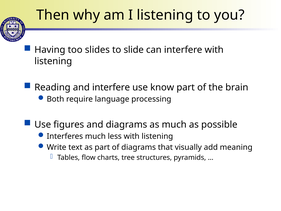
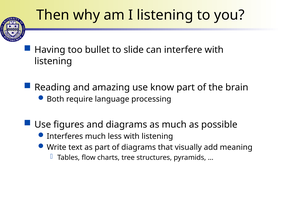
slides: slides -> bullet (97, 50)
and interfere: interfere -> amazing (111, 87)
